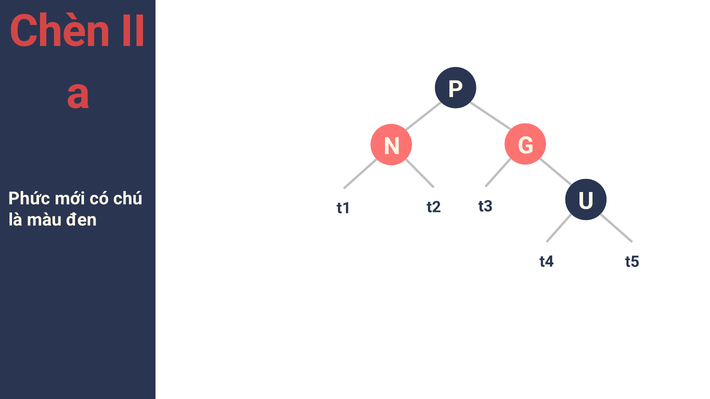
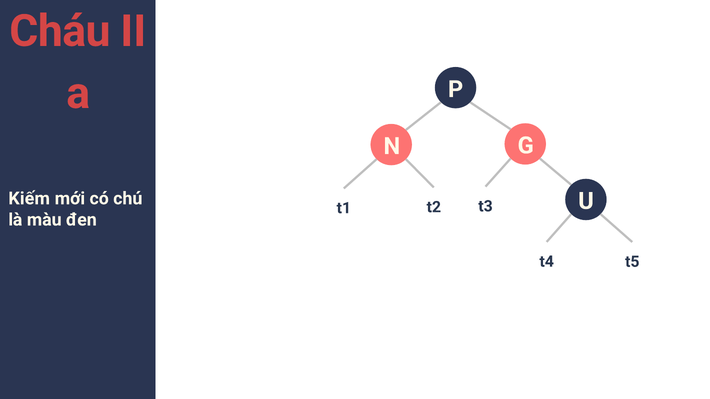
Chèn: Chèn -> Cháu (60, 31)
Phức: Phức -> Kiếm (29, 199)
